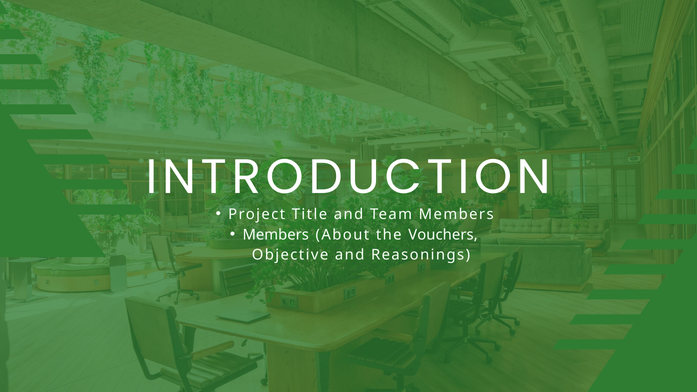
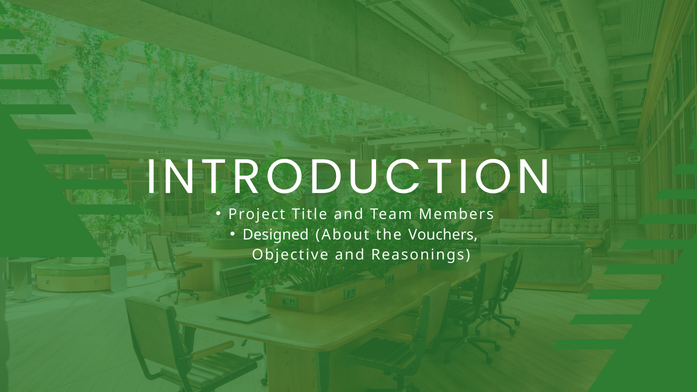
Members: Members -> Designed (276, 235)
